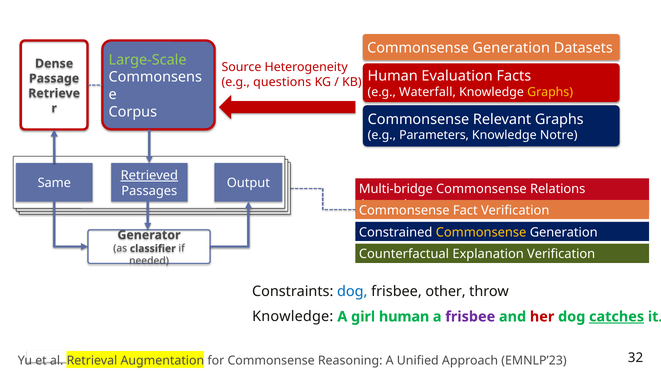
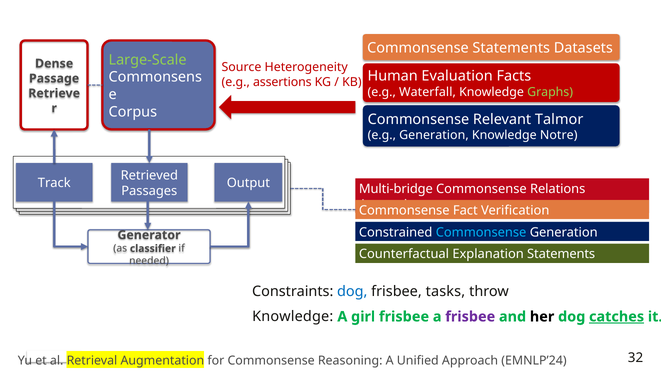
Generation: Generation -> Statements (511, 48)
questions: questions -> assertions (282, 82)
Graphs colour: yellow -> light green (550, 92)
Relevant Graphs: Graphs -> Talmor (559, 119)
e.g Parameters: Parameters -> Generation (434, 135)
Retrieved underline: present -> none (149, 175)
Same: Same -> Track (54, 183)
Commonsense colour: yellow -> light blue (481, 232)
Explanation Verification: Verification -> Statements (561, 254)
other: other -> tasks (445, 291)
girl human: human -> frisbee (404, 317)
her colour: red -> black (542, 317)
EMNLP’23: EMNLP’23 -> EMNLP’24 (534, 360)
